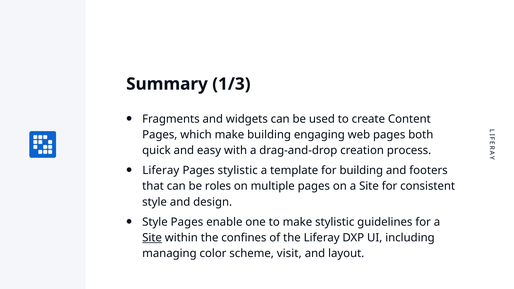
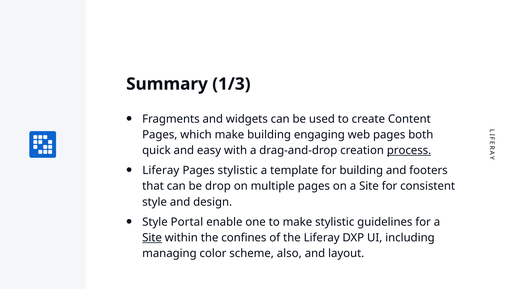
process underline: none -> present (409, 151)
roles: roles -> drop (218, 186)
Style Pages: Pages -> Portal (187, 222)
visit: visit -> also (289, 254)
